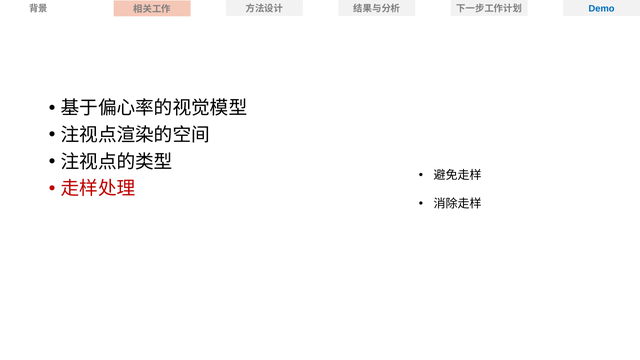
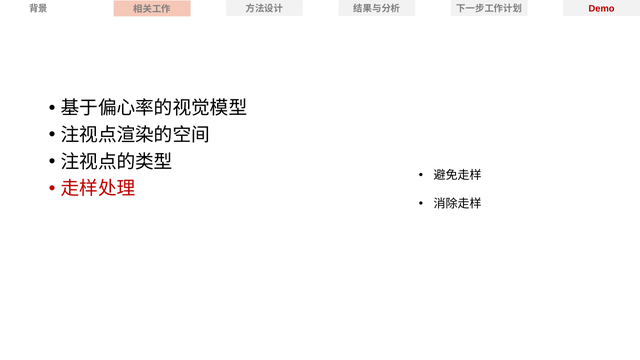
Demo colour: blue -> red (602, 9)
